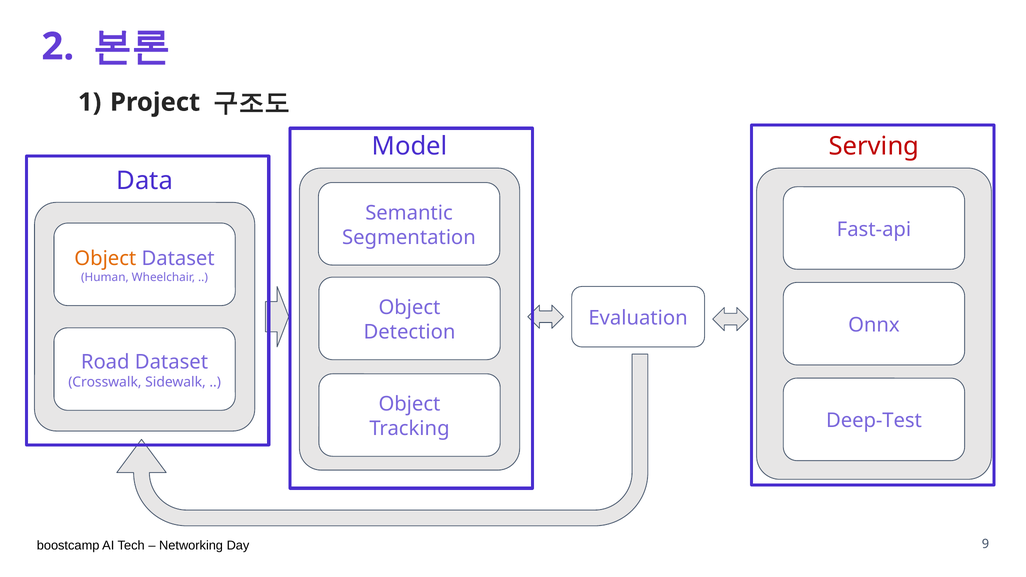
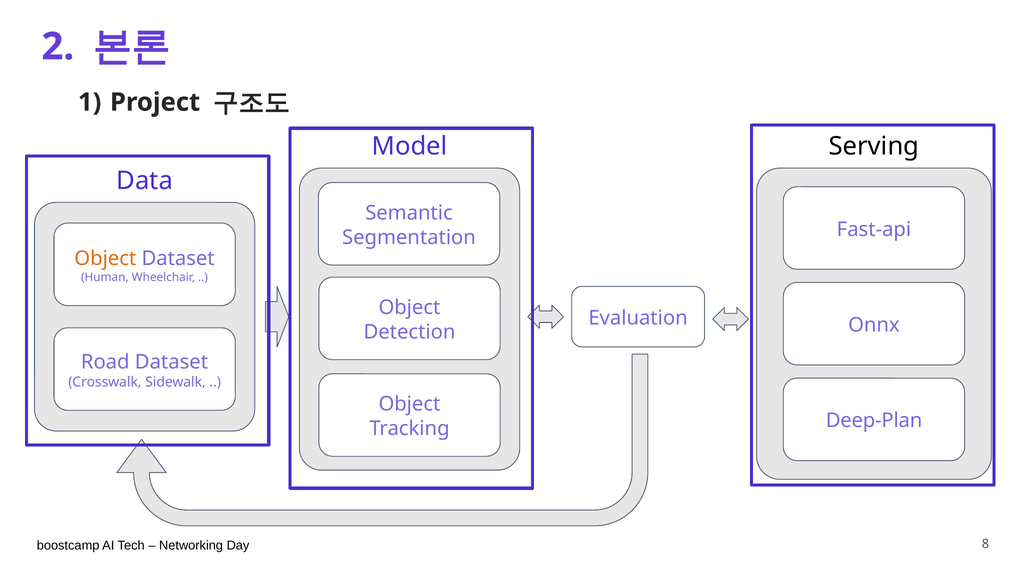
Serving colour: red -> black (874, 146)
Deep-Test: Deep-Test -> Deep-Plan (874, 421)
9: 9 -> 8 (985, 544)
